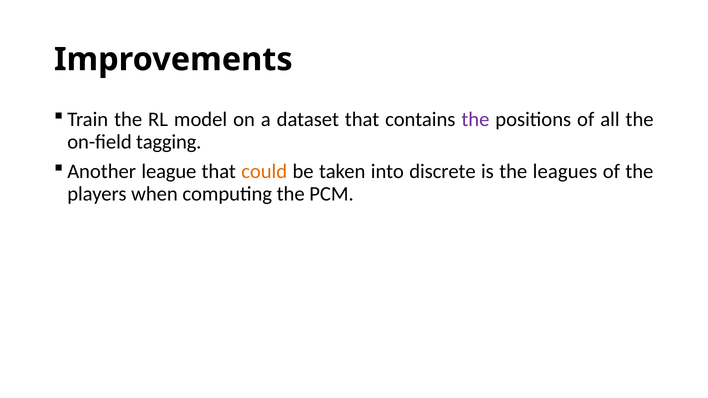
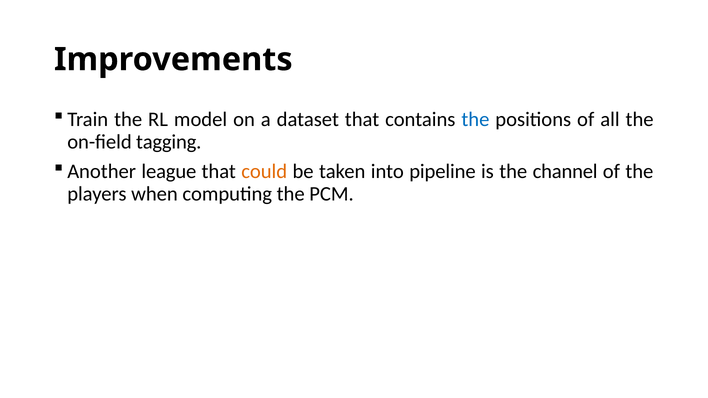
the colour: purple -> blue (475, 120)
discrete: discrete -> pipeline (442, 172)
leagues: leagues -> channel (565, 172)
